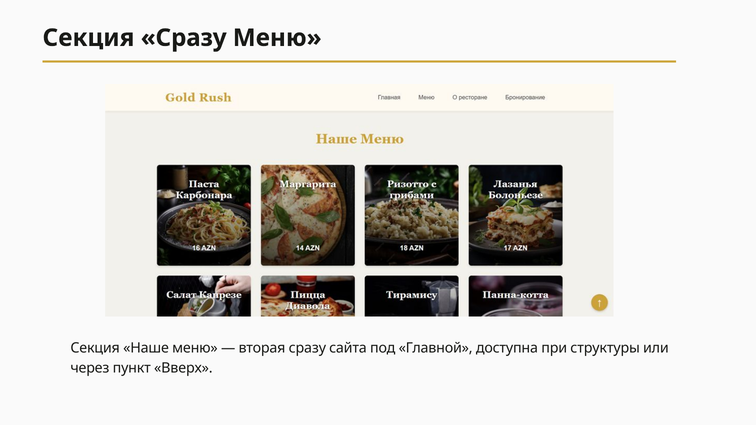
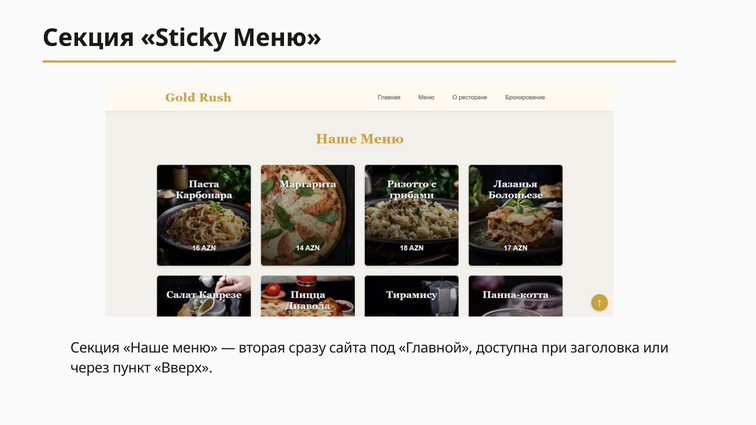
Секция Сразу: Сразу -> Sticky (184, 38)
структуры: структуры -> заголовка (605, 348)
